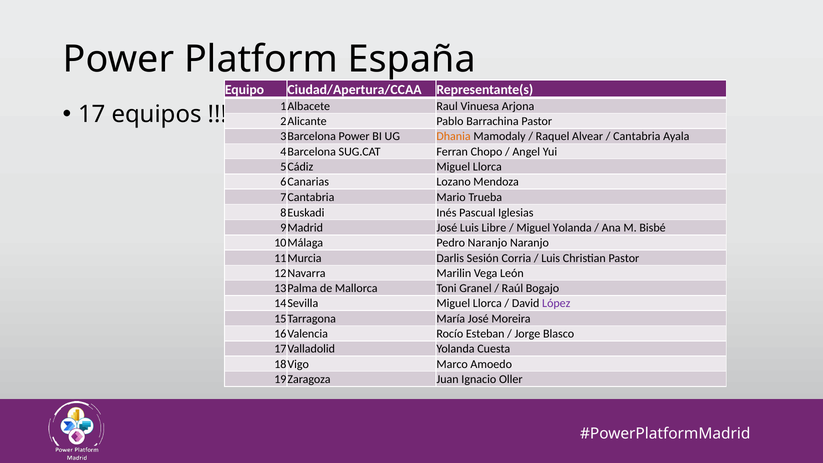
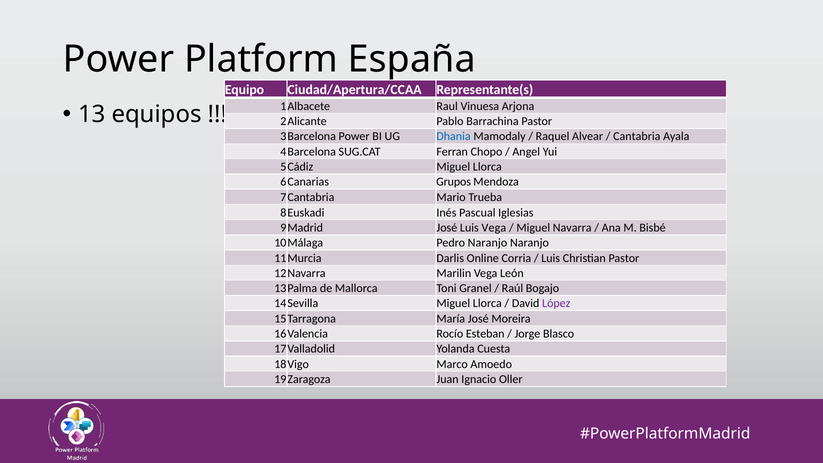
17: 17 -> 13 (92, 115)
Dhania colour: orange -> blue (454, 136)
Lozano: Lozano -> Grupos (454, 182)
Luis Libre: Libre -> Vega (494, 228)
Miguel Yolanda: Yolanda -> Navarra (572, 228)
Sesión: Sesión -> Online (483, 258)
